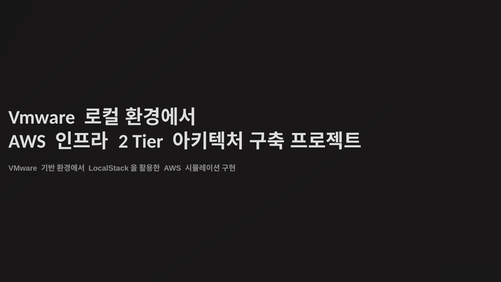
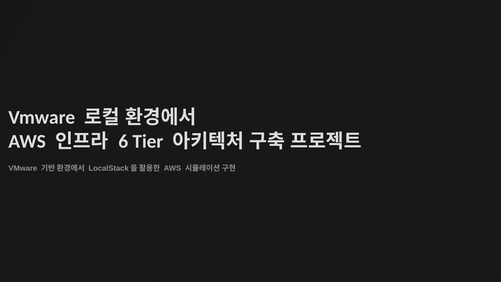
2: 2 -> 6 (123, 141)
